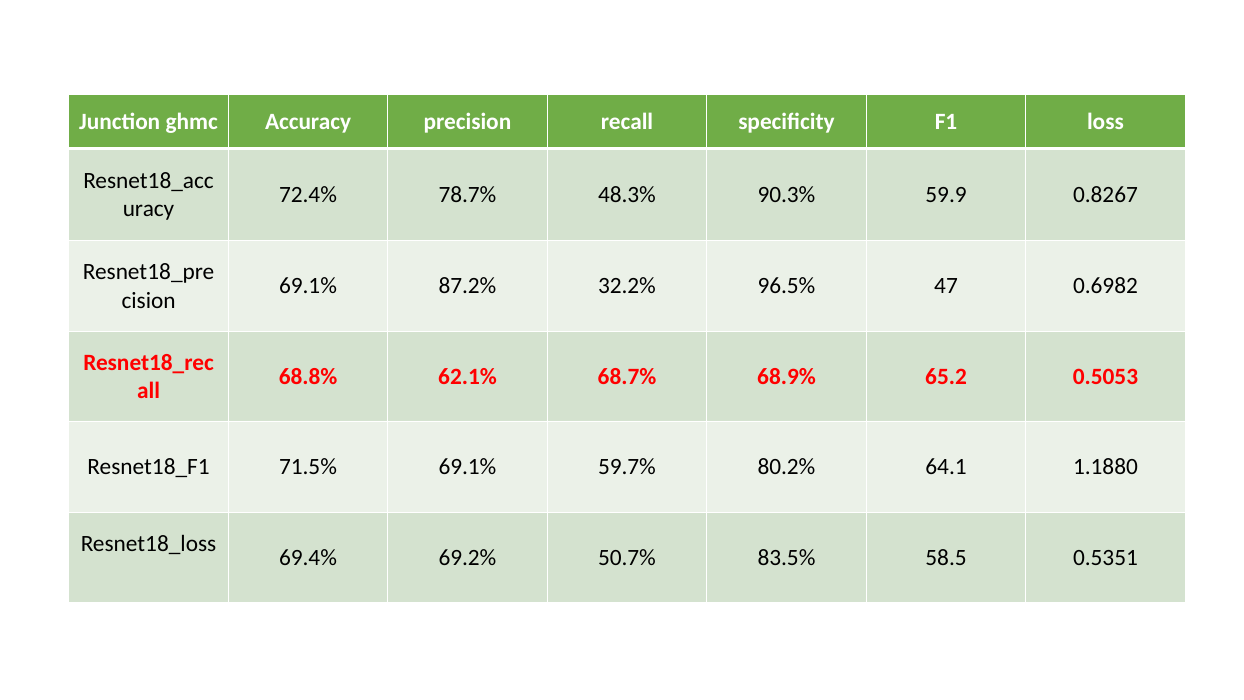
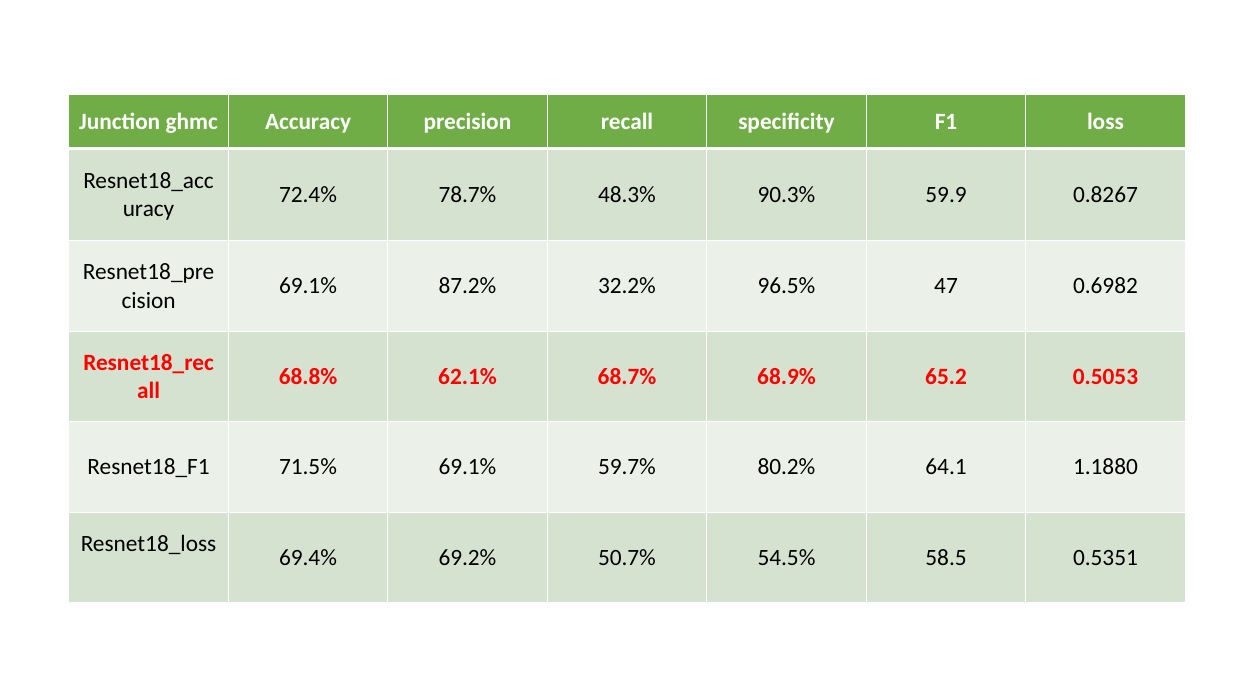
83.5%: 83.5% -> 54.5% (786, 558)
